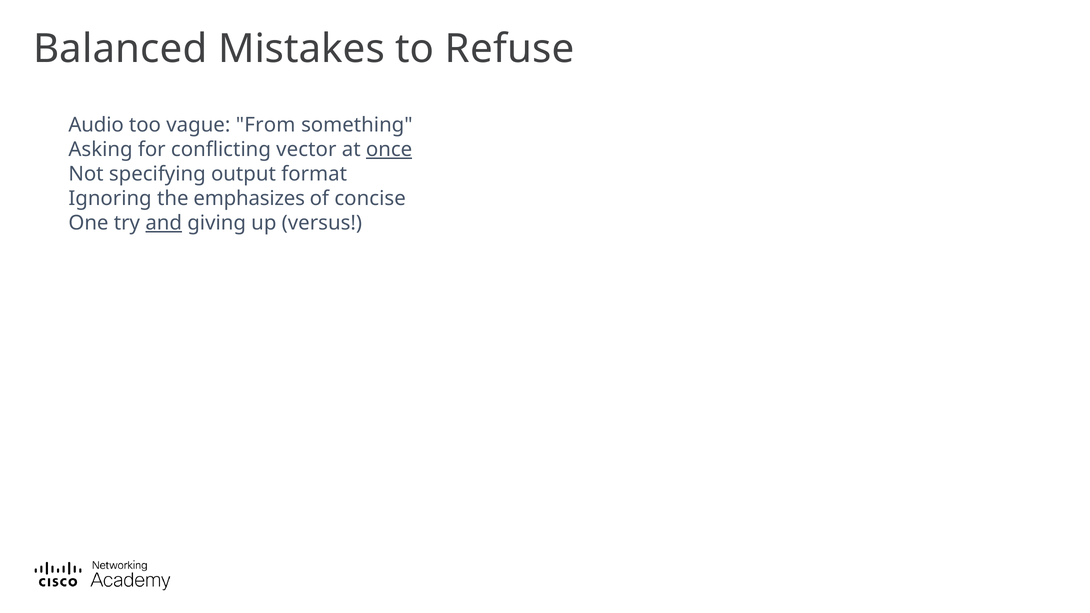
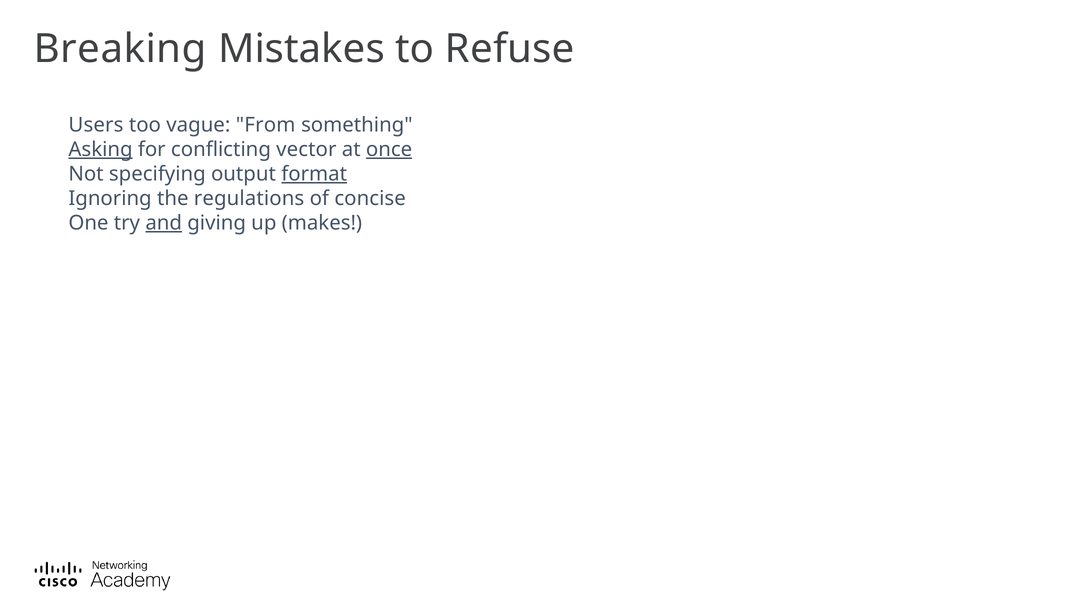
Balanced: Balanced -> Breaking (120, 49)
Audio: Audio -> Users (96, 125)
Asking underline: none -> present (101, 150)
format underline: none -> present (314, 174)
emphasizes: emphasizes -> regulations (249, 199)
versus: versus -> makes (322, 223)
